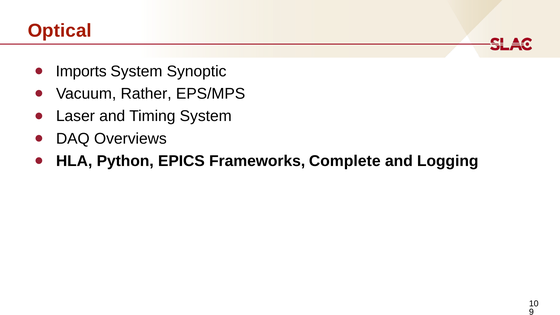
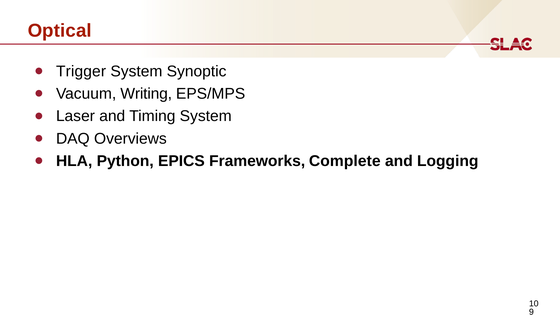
Imports: Imports -> Trigger (81, 71)
Rather: Rather -> Writing (146, 94)
